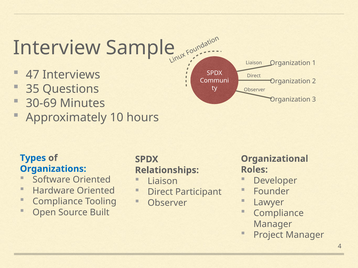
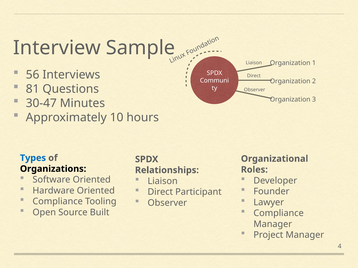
47: 47 -> 56 (33, 75)
35: 35 -> 81 (33, 89)
30-69: 30-69 -> 30-47 (41, 103)
Organizations colour: blue -> black (53, 169)
